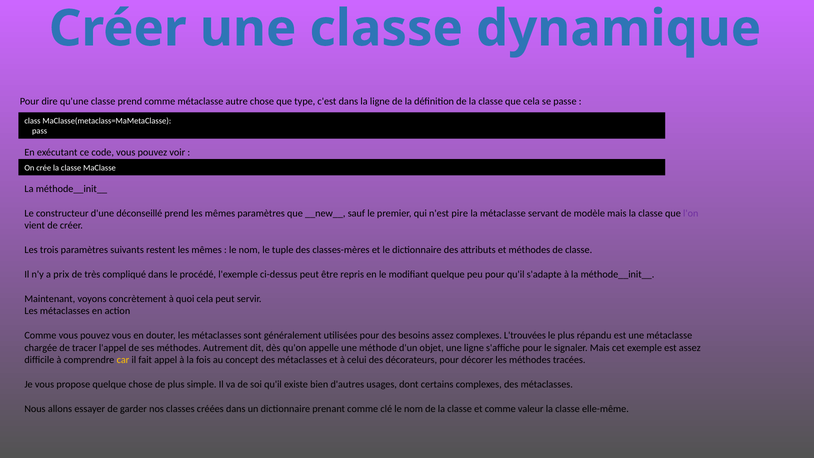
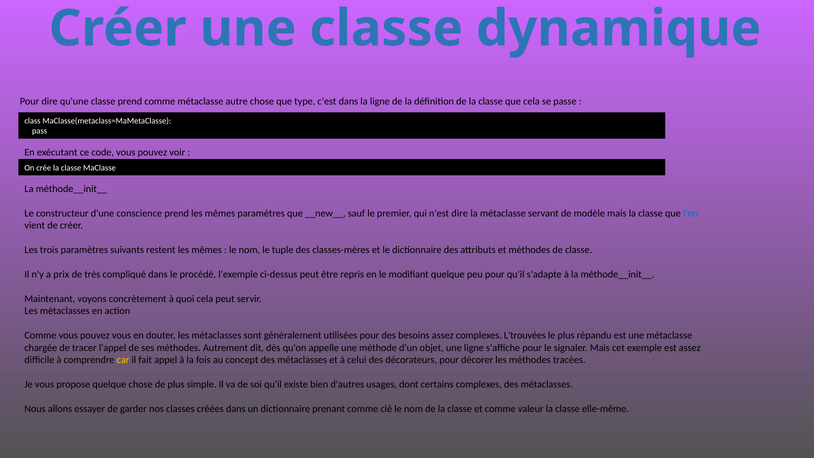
déconseillé: déconseillé -> conscience (139, 213)
n'est pire: pire -> dire (460, 213)
l'on colour: purple -> blue (691, 213)
